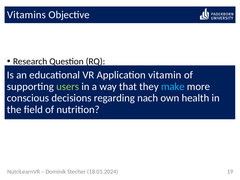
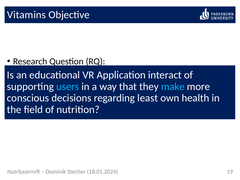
vitamin: vitamin -> interact (165, 75)
users colour: light green -> light blue (68, 87)
nach: nach -> least (148, 98)
